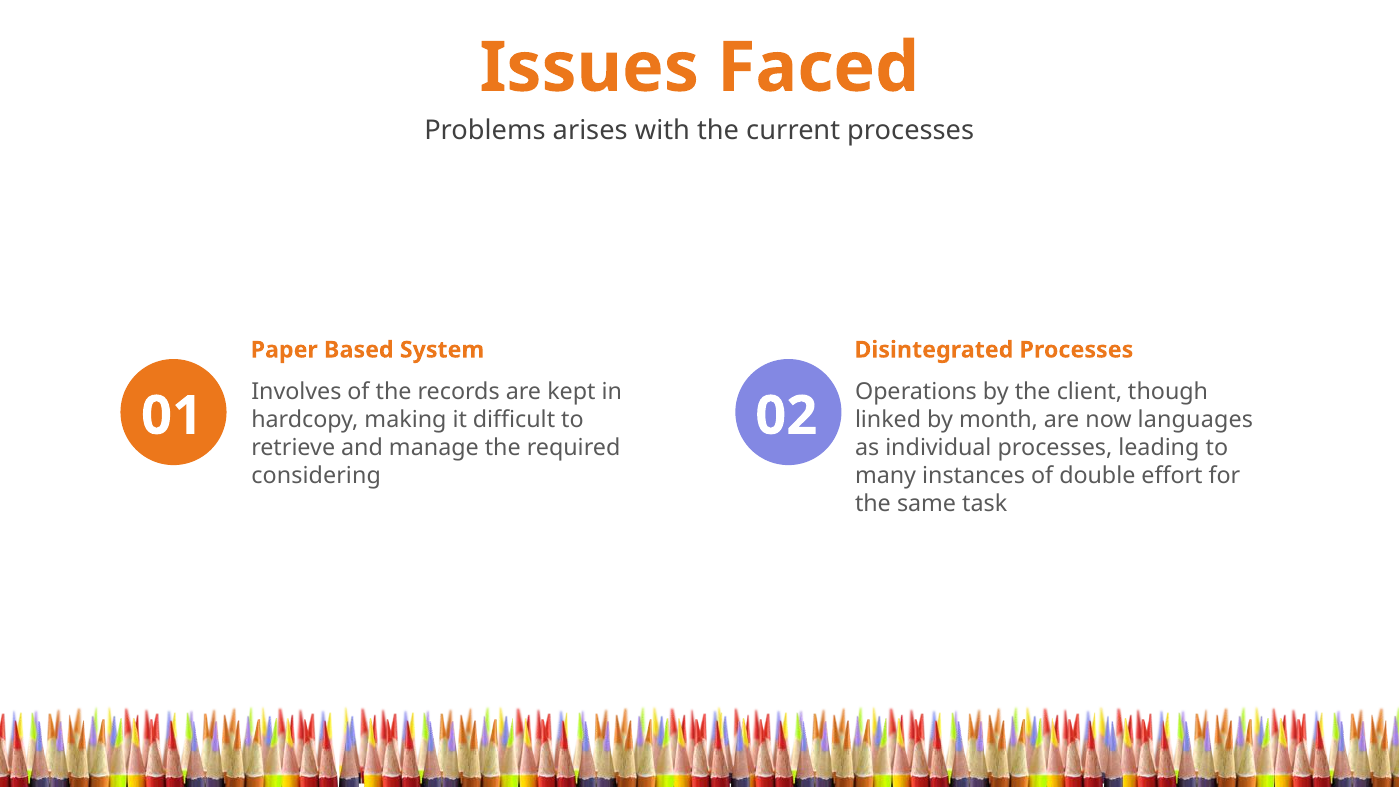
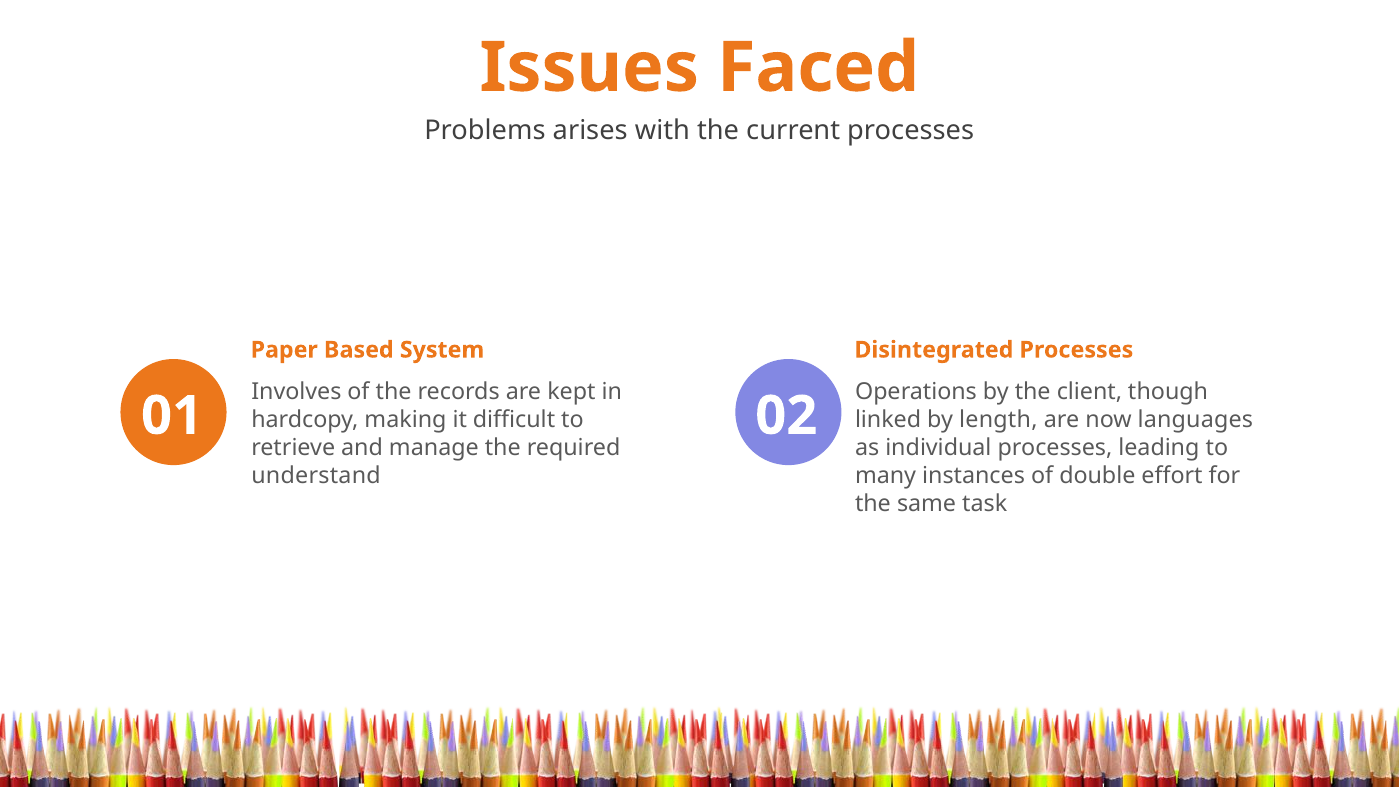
month: month -> length (998, 420)
considering: considering -> understand (316, 476)
